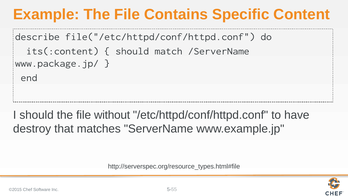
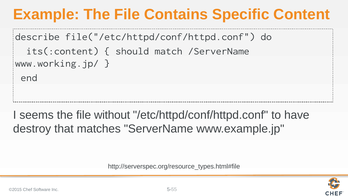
www.package.jp/: www.package.jp/ -> www.working.jp/ (57, 63)
I should: should -> seems (37, 115)
